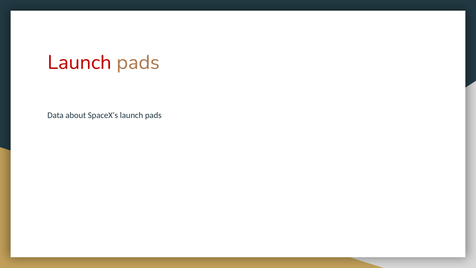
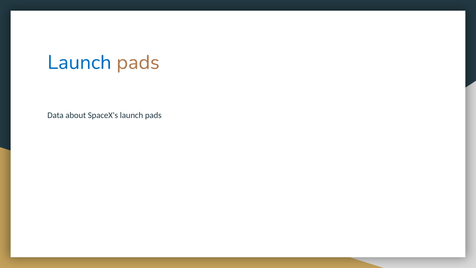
Launch colour: red -> blue (79, 62)
